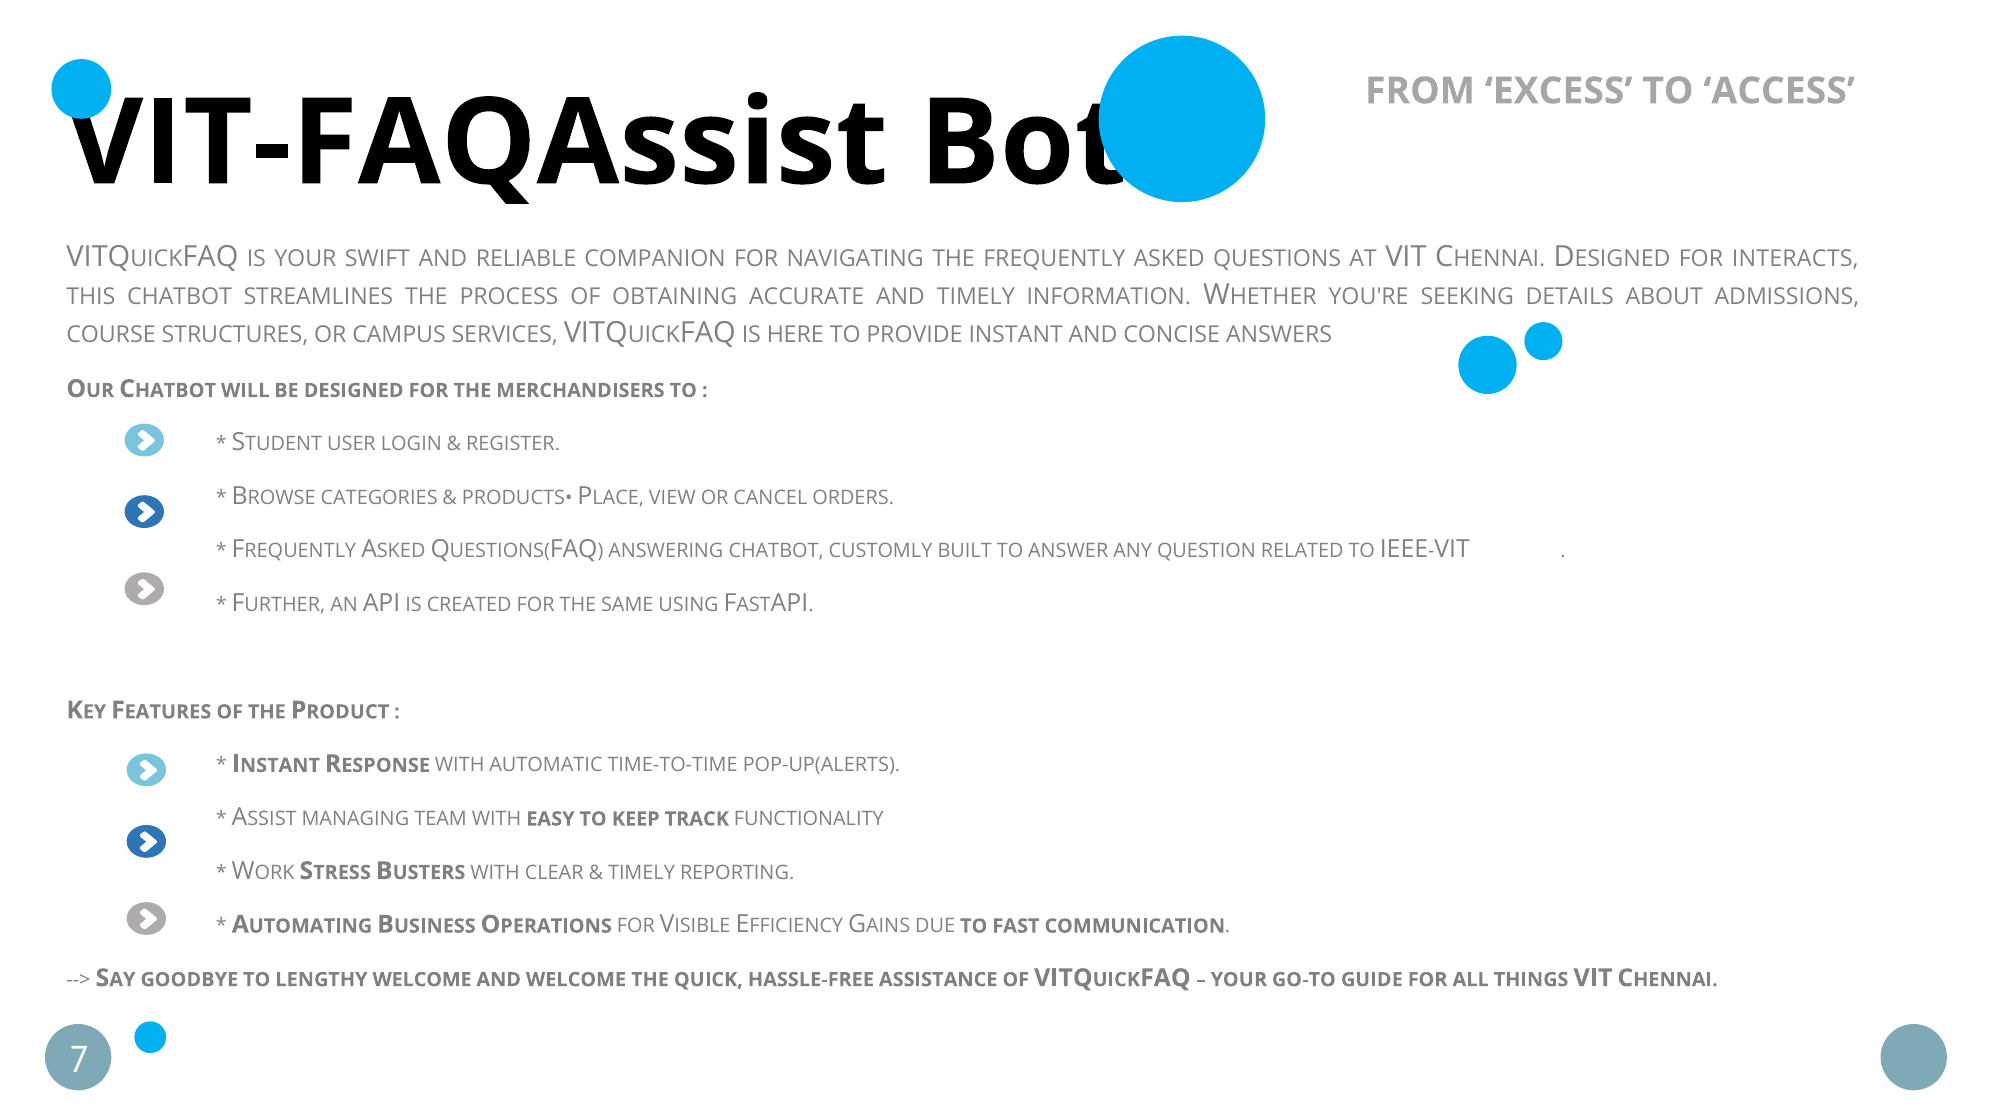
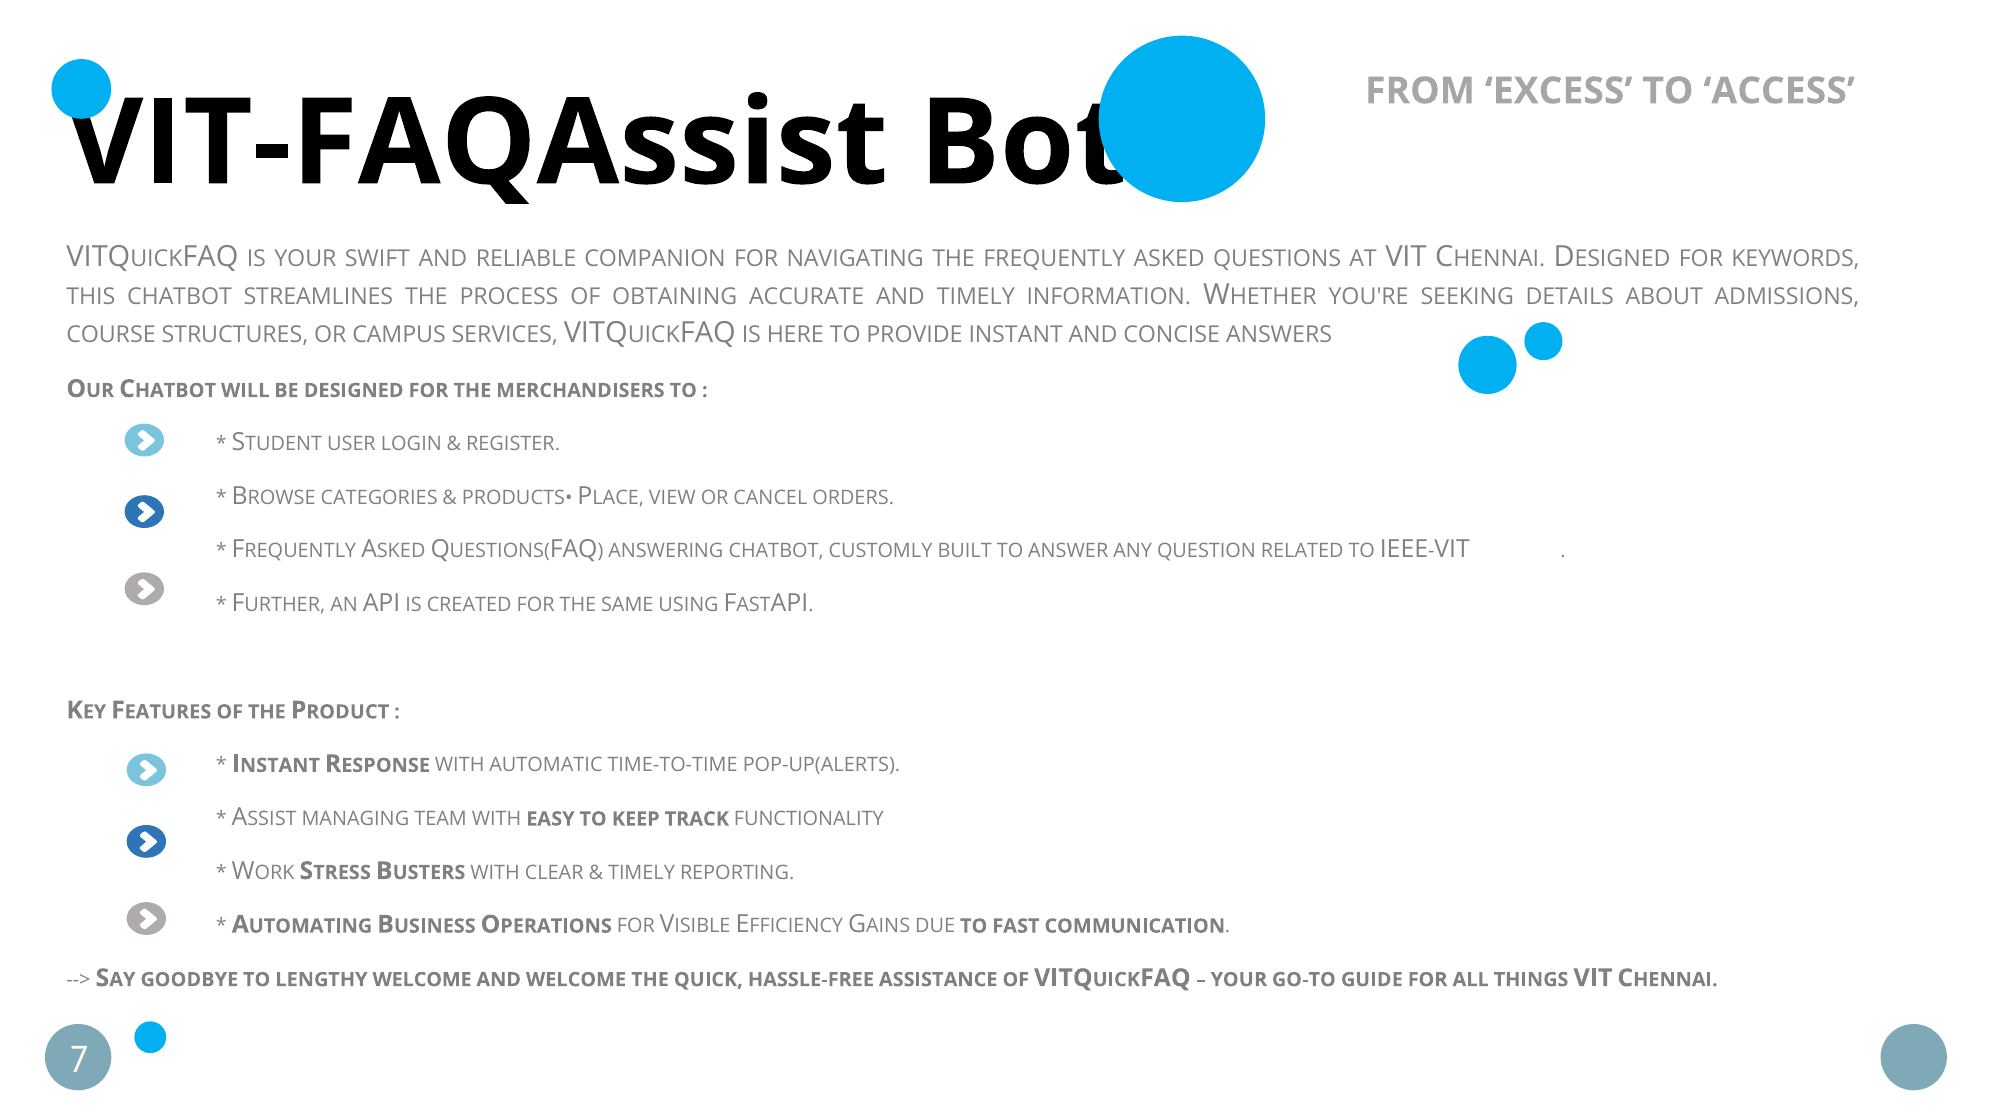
INTERACTS: INTERACTS -> KEYWORDS (1795, 258)
